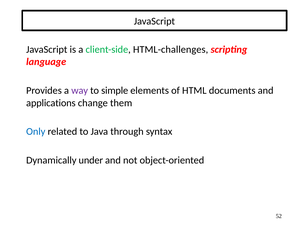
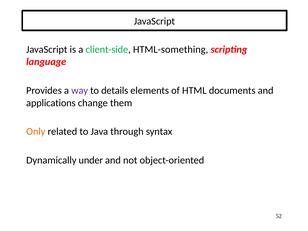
HTML-challenges: HTML-challenges -> HTML-something (171, 49)
simple: simple -> details (115, 91)
Only colour: blue -> orange (36, 132)
